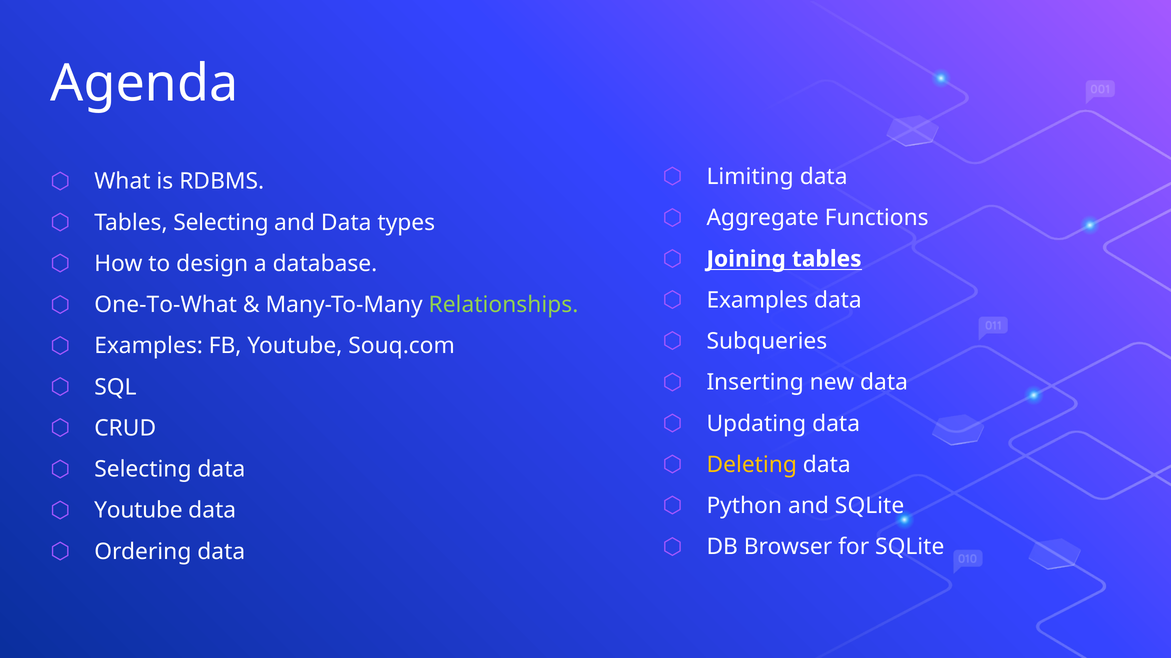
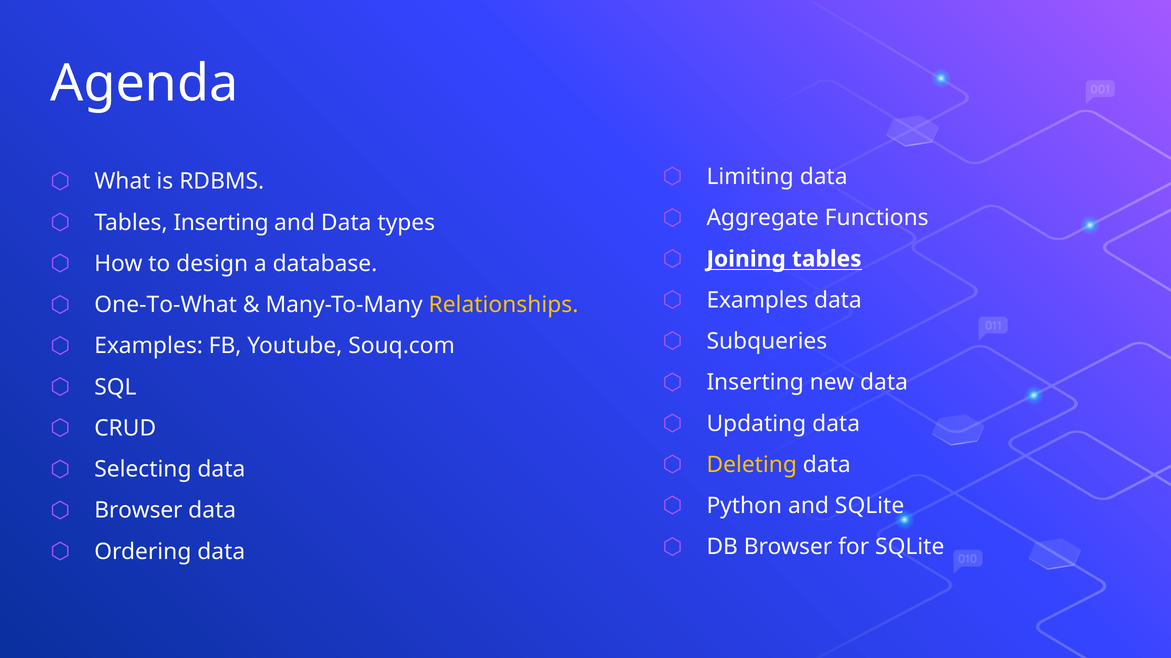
Tables Selecting: Selecting -> Inserting (221, 223)
Relationships colour: light green -> yellow (503, 305)
Youtube: Youtube -> Browser (138, 511)
